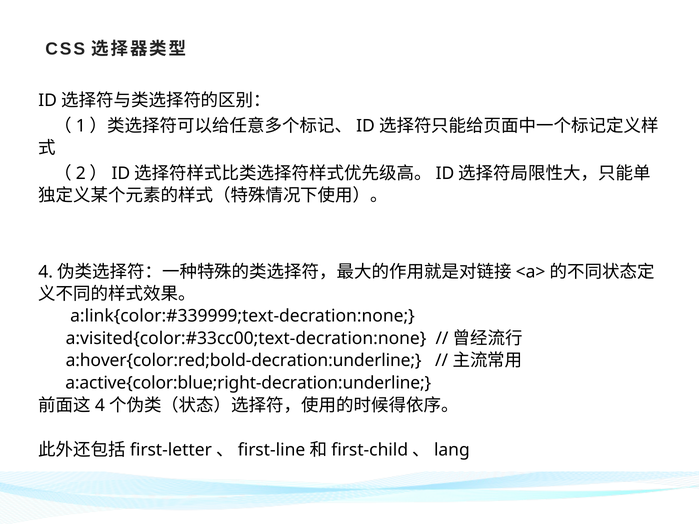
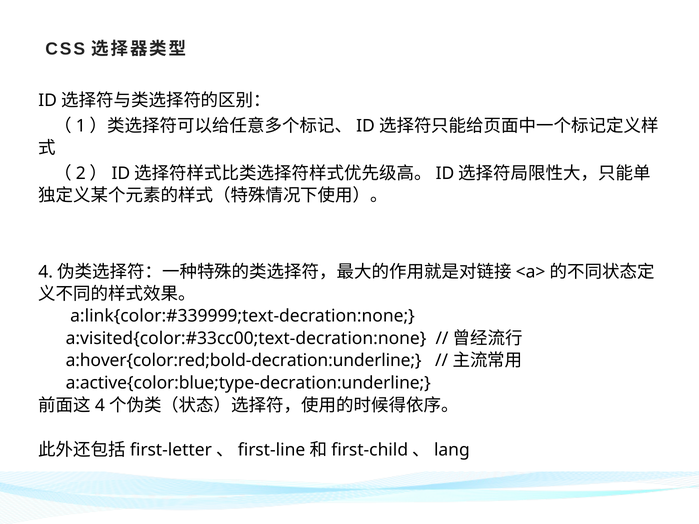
a:active{color:blue;right-decration:underline: a:active{color:blue;right-decration:underline -> a:active{color:blue;type-decration:underline (248, 383)
